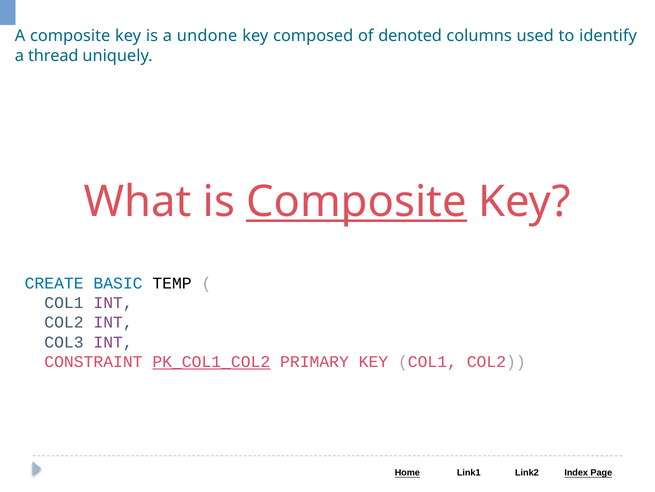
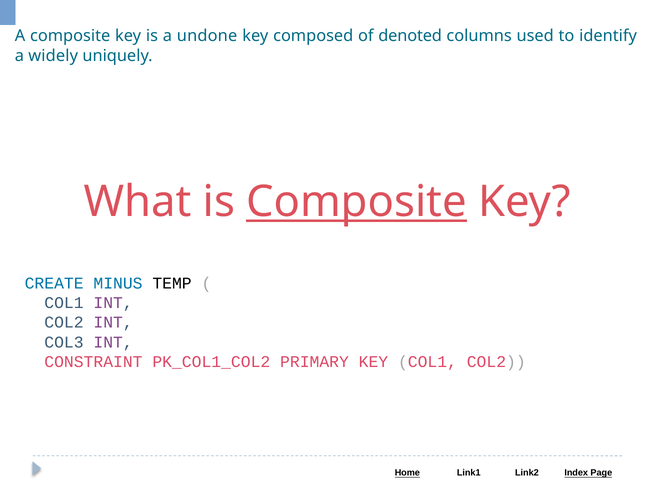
thread: thread -> widely (53, 56)
BASIC: BASIC -> MINUS (118, 283)
PK_COL1_COL2 underline: present -> none (211, 361)
